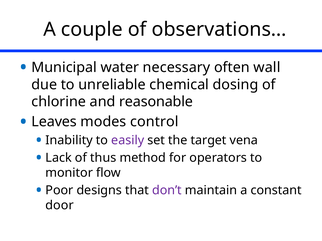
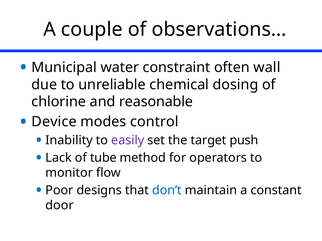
necessary: necessary -> constraint (177, 68)
Leaves: Leaves -> Device (54, 122)
vena: vena -> push (244, 140)
thus: thus -> tube (103, 158)
don’t colour: purple -> blue (167, 191)
